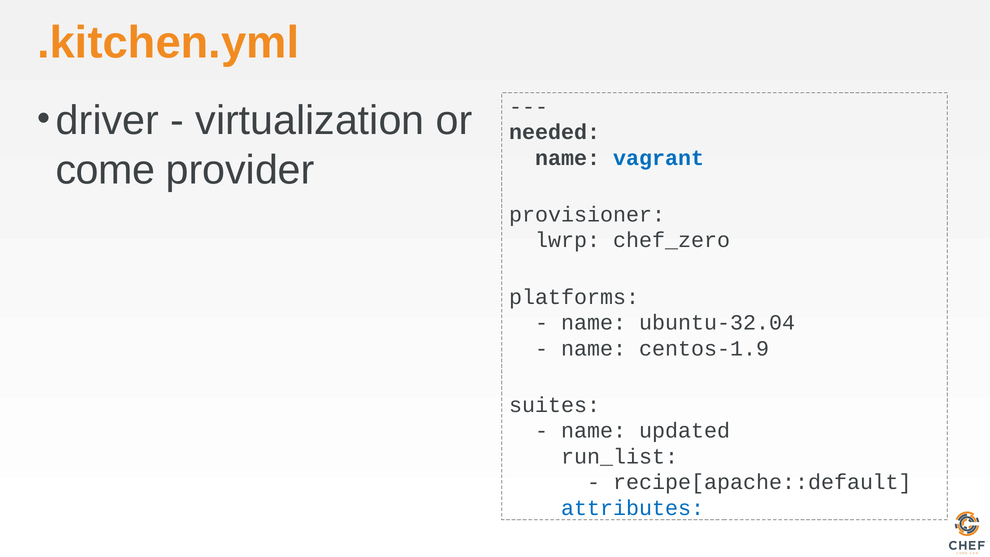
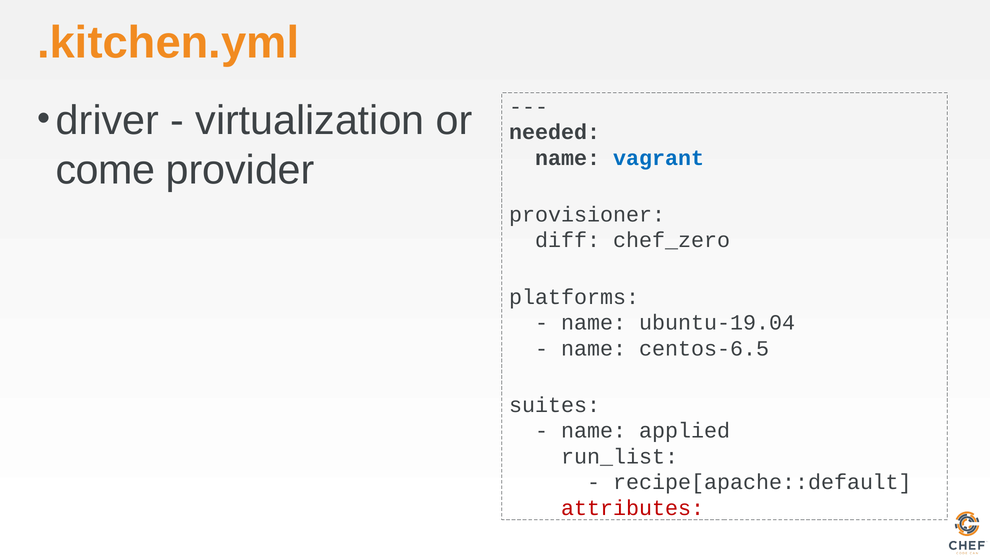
lwrp: lwrp -> diff (568, 240)
ubuntu-32.04: ubuntu-32.04 -> ubuntu-19.04 (717, 323)
centos-1.9: centos-1.9 -> centos-6.5 (704, 348)
updated: updated -> applied (685, 431)
attributes colour: blue -> red (633, 508)
